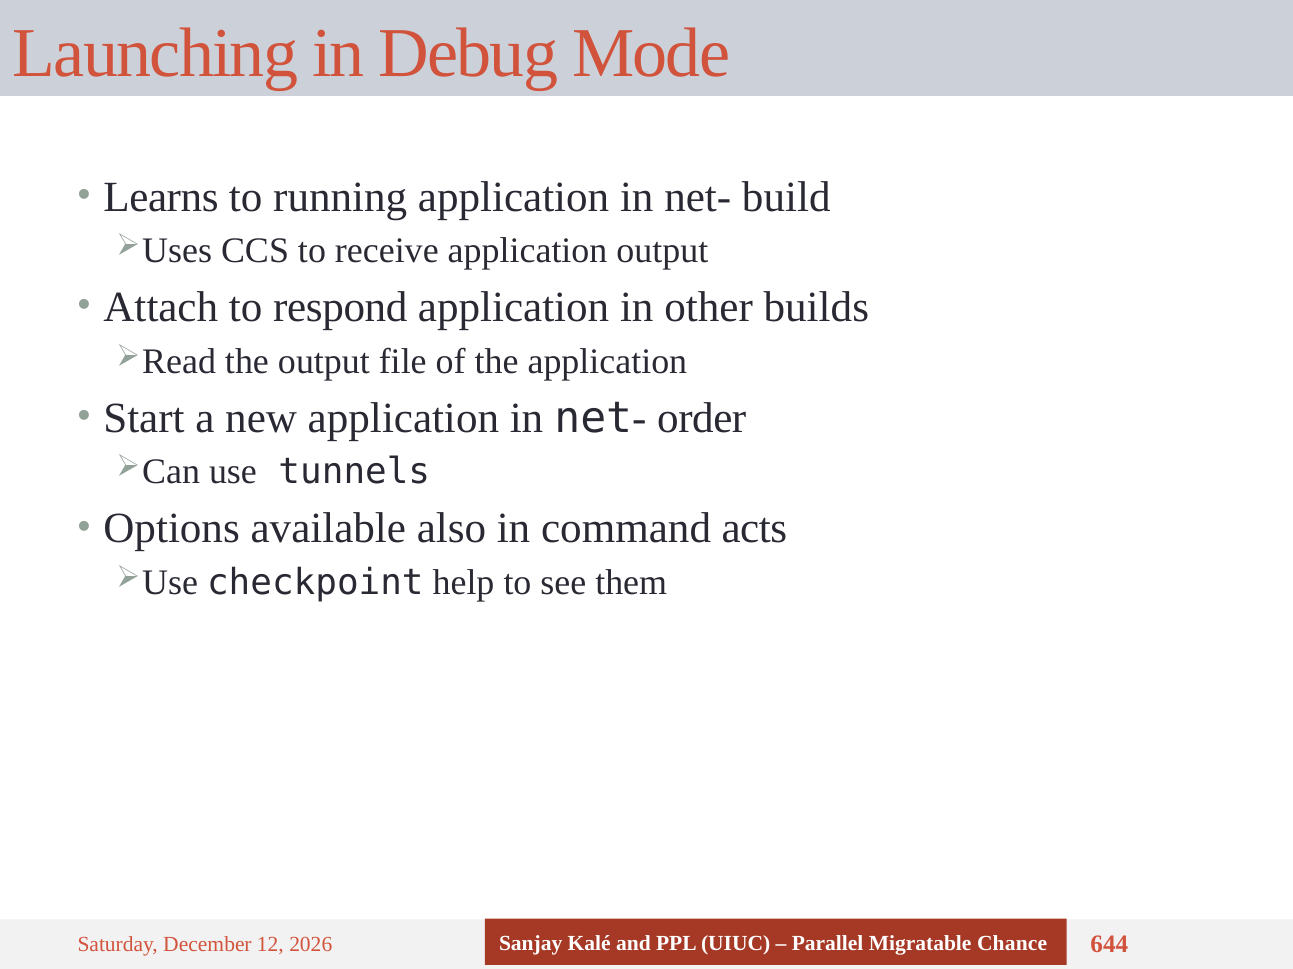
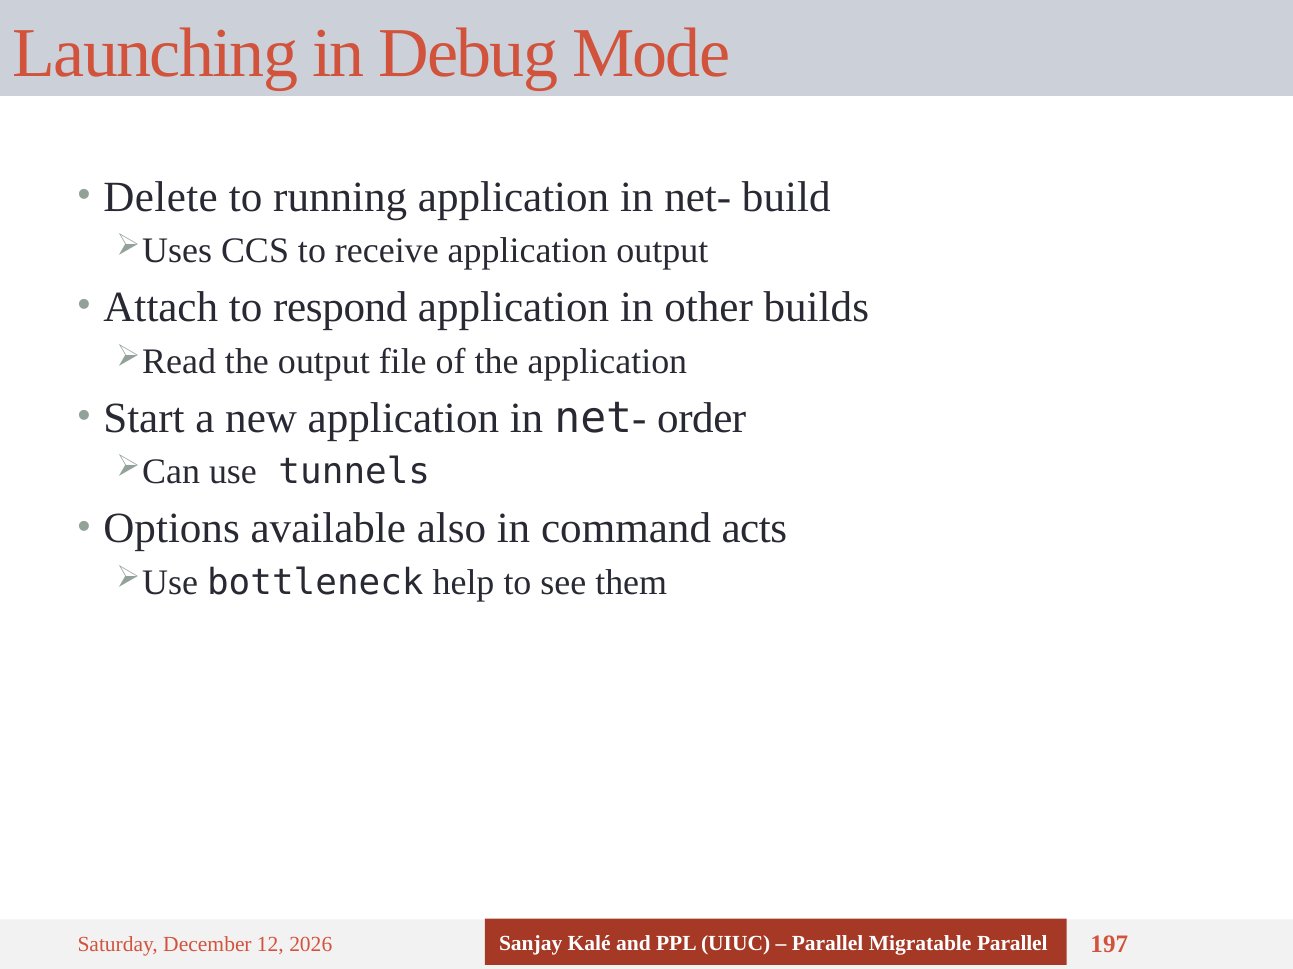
Learns: Learns -> Delete (161, 197)
checkpoint: checkpoint -> bottleneck (315, 583)
Migratable Chance: Chance -> Parallel (1012, 944)
644: 644 -> 197 (1109, 945)
